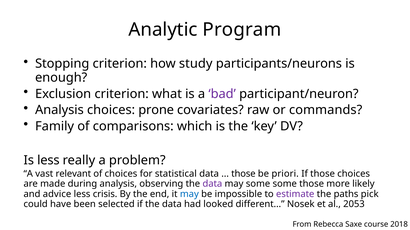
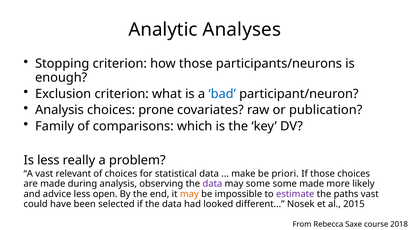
Program: Program -> Analyses (242, 30)
how study: study -> those (196, 64)
bad colour: purple -> blue (222, 94)
commands: commands -> publication (326, 110)
those: those -> make (243, 174)
some those: those -> made (312, 184)
crisis: crisis -> open (105, 194)
may colour: blue -> orange (189, 194)
paths pick: pick -> vast (370, 194)
2053: 2053 -> 2015 (354, 205)
